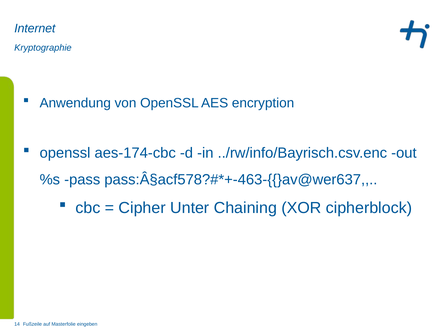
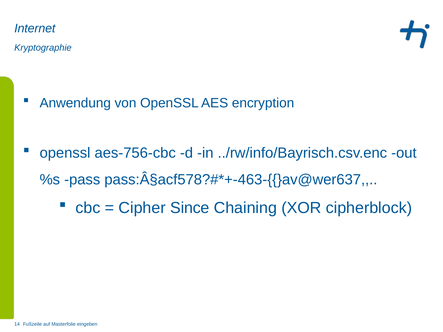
aes-174-cbc: aes-174-cbc -> aes-756-cbc (135, 153)
Unter: Unter -> Since (190, 208)
